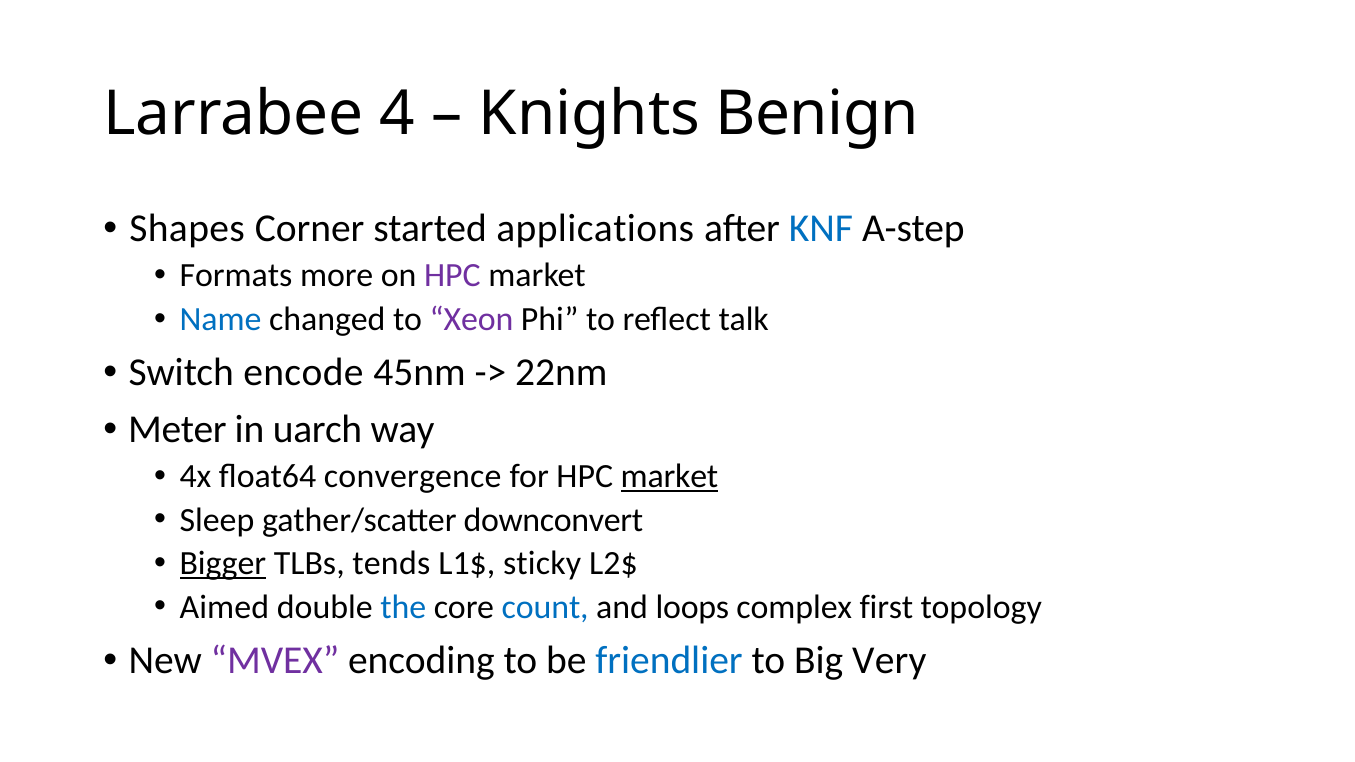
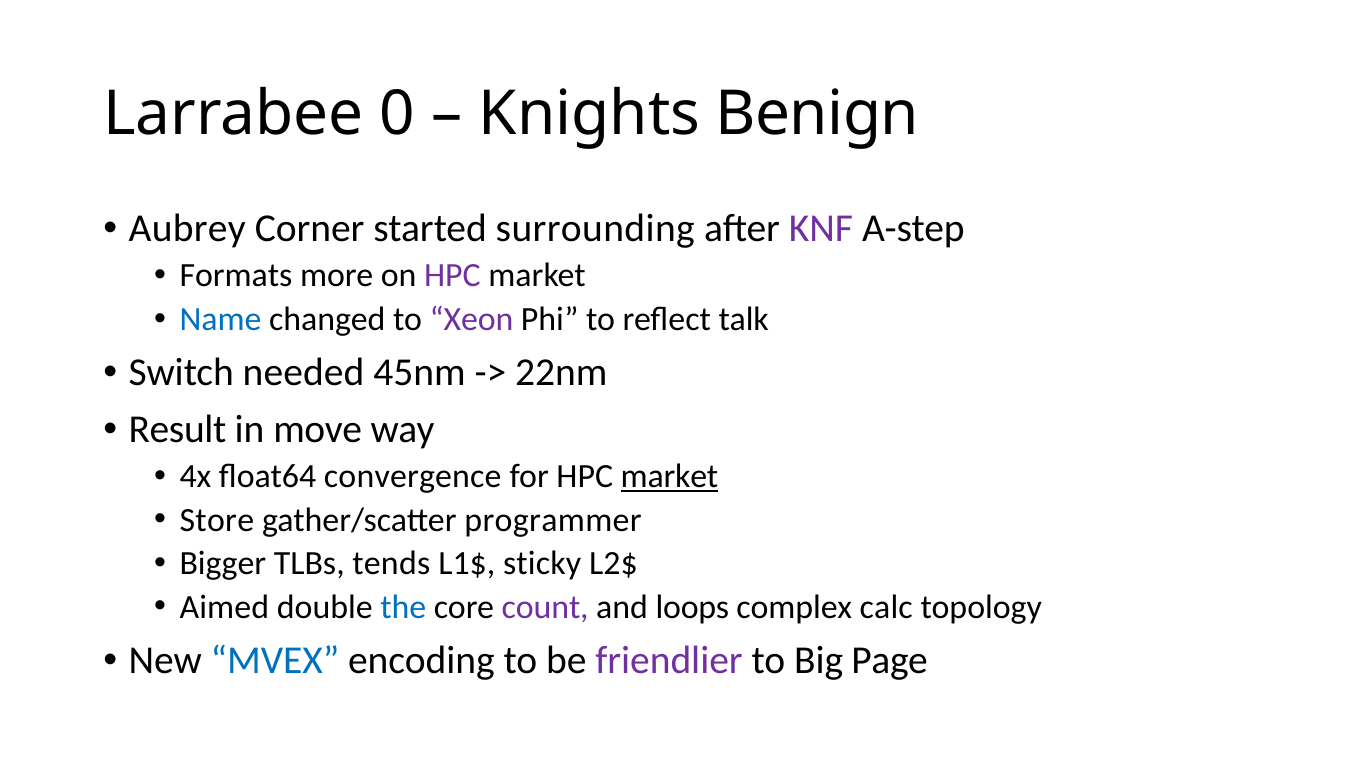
4: 4 -> 0 (398, 114)
Shapes: Shapes -> Aubrey (187, 229)
applications: applications -> surrounding (595, 229)
KNF colour: blue -> purple (821, 229)
encode: encode -> needed (304, 373)
Meter: Meter -> Result (177, 430)
uarch: uarch -> move (318, 430)
Sleep: Sleep -> Store (217, 520)
downconvert: downconvert -> programmer (553, 520)
Bigger underline: present -> none (223, 564)
count colour: blue -> purple (545, 607)
first: first -> calc (886, 607)
MVEX colour: purple -> blue (275, 661)
friendlier colour: blue -> purple (669, 661)
Very: Very -> Page (890, 661)
